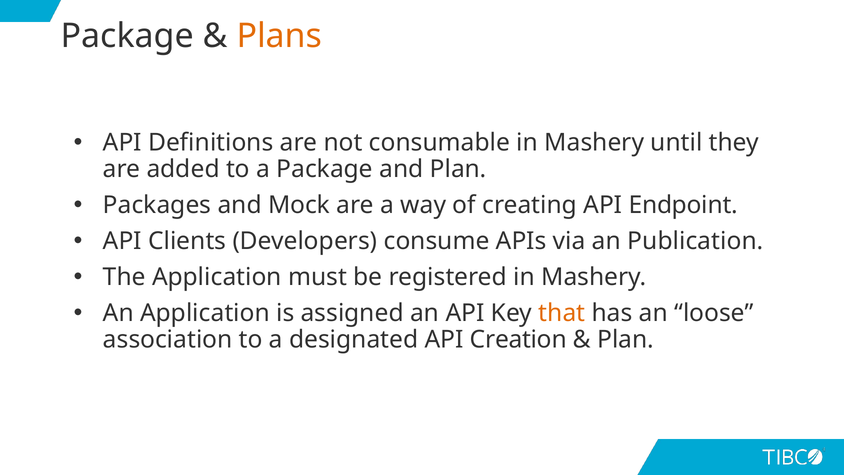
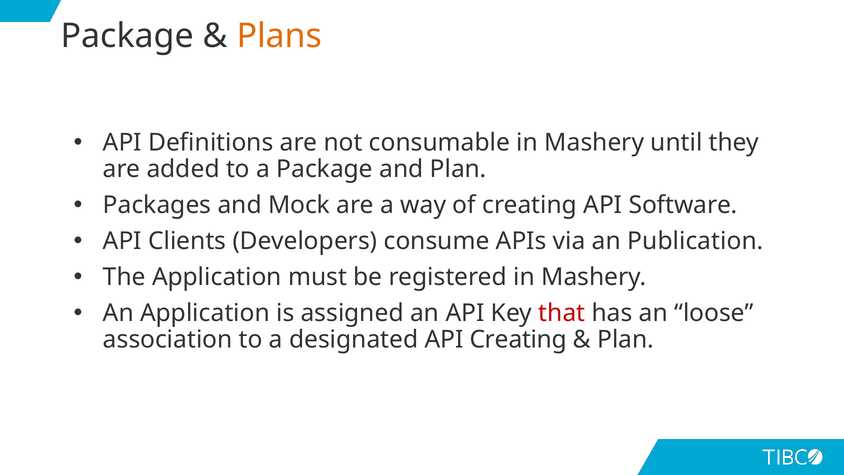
Endpoint: Endpoint -> Software (683, 205)
that colour: orange -> red (562, 313)
API Creation: Creation -> Creating (518, 340)
